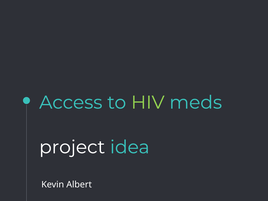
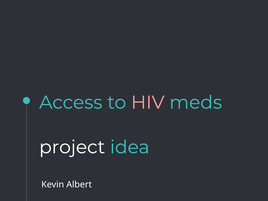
HIV colour: light green -> pink (148, 102)
